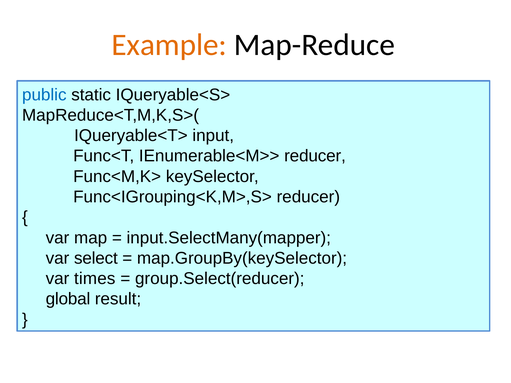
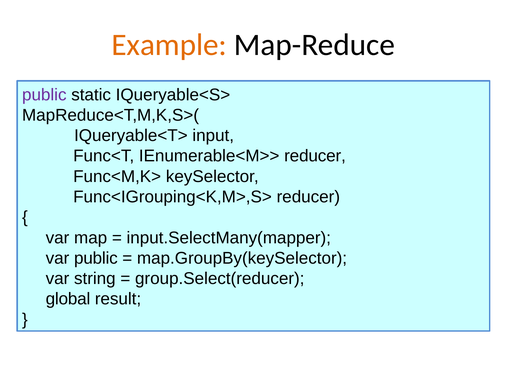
public colour: blue -> purple (44, 95)
var select: select -> public (96, 258)
times: times -> string (95, 279)
